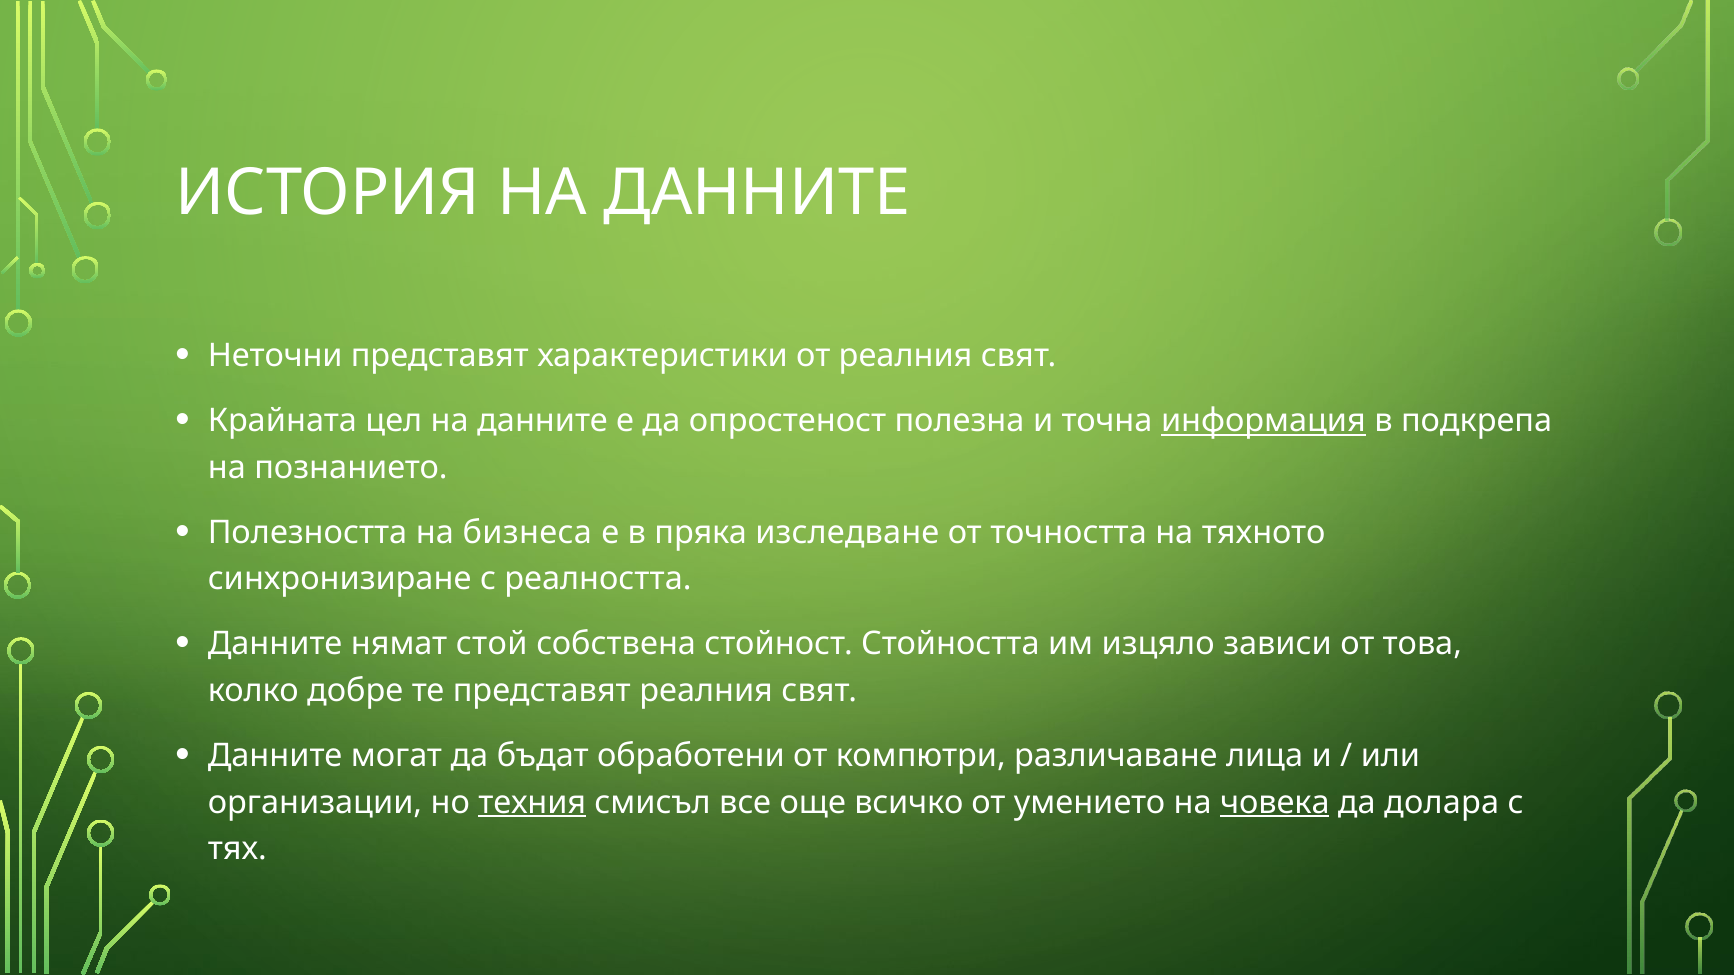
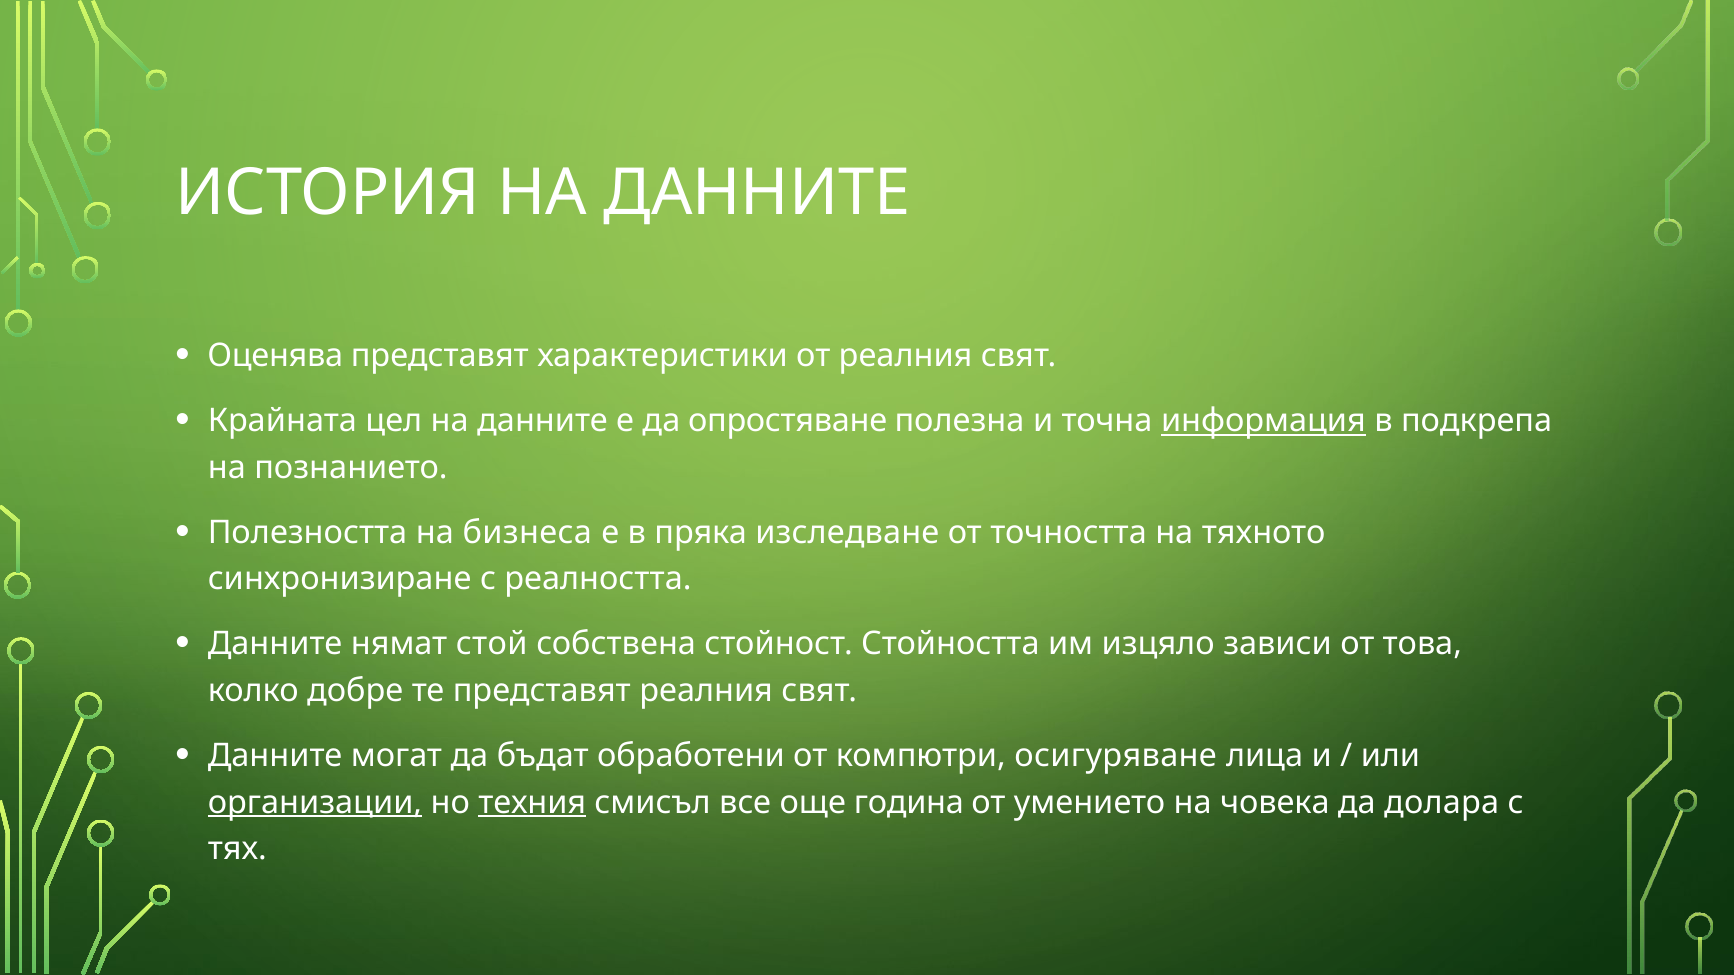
Неточни: Неточни -> Оценява (275, 356)
опростеност: опростеност -> опростяване (788, 421)
различаване: различаване -> осигуряване (1116, 756)
организации underline: none -> present (315, 803)
всичко: всичко -> година (909, 803)
човека underline: present -> none (1275, 803)
